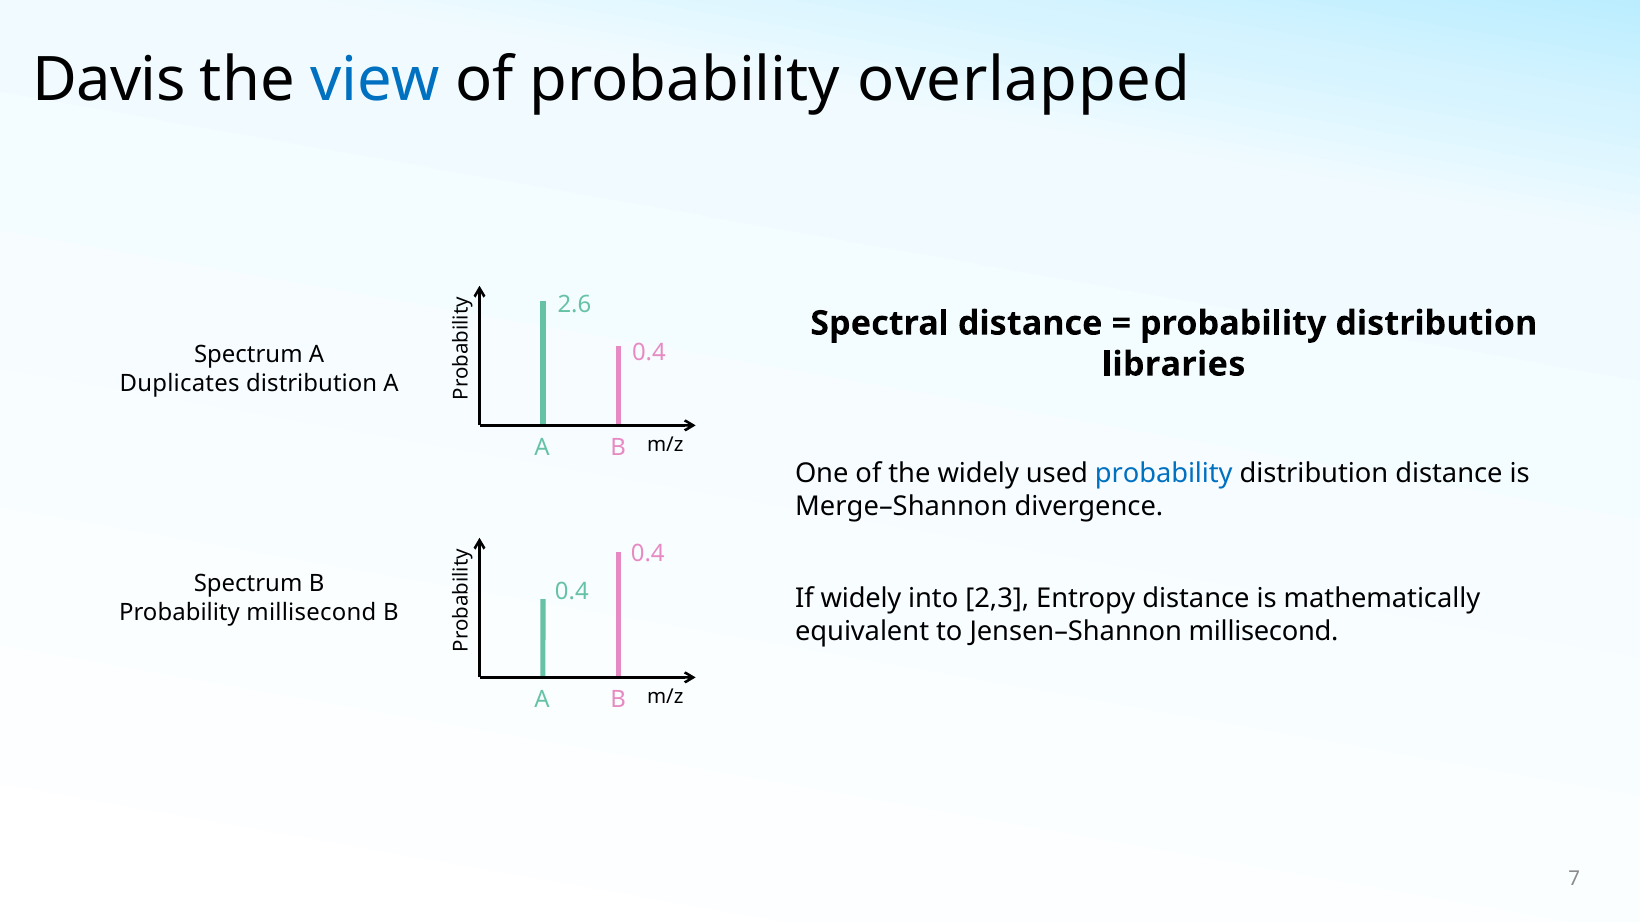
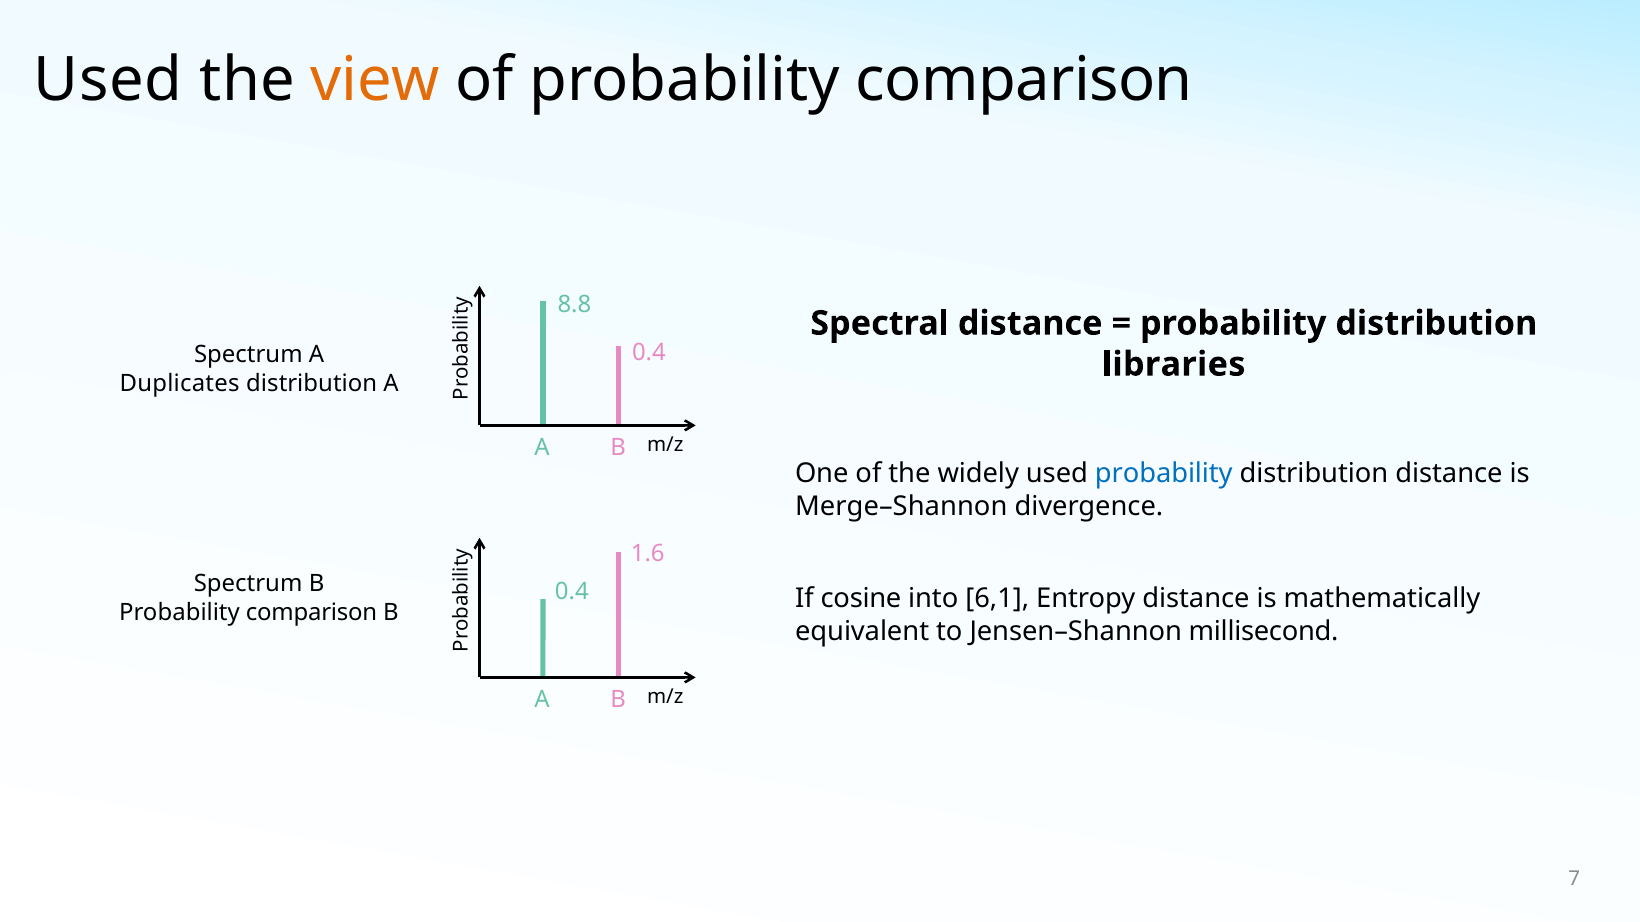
Davis: Davis -> Used (108, 80)
view colour: blue -> orange (375, 80)
of probability overlapped: overlapped -> comparison (1024, 80)
2.6: 2.6 -> 8.8 (574, 305)
0.4: 0.4 -> 1.6 (648, 554)
If widely: widely -> cosine (861, 599)
2,3: 2,3 -> 6,1 (997, 599)
millisecond: millisecond -> comparison (312, 613)
